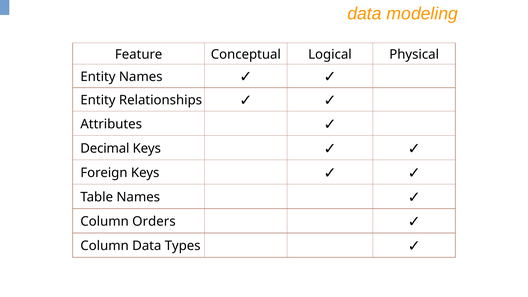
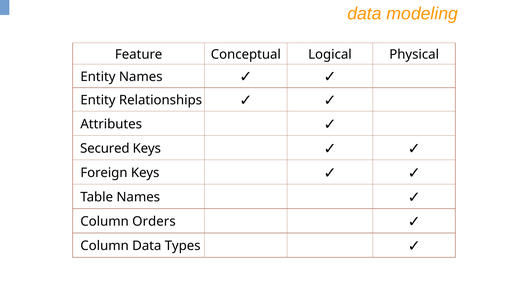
Decimal: Decimal -> Secured (105, 148)
